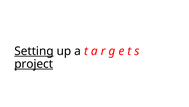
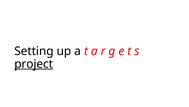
Setting underline: present -> none (34, 51)
